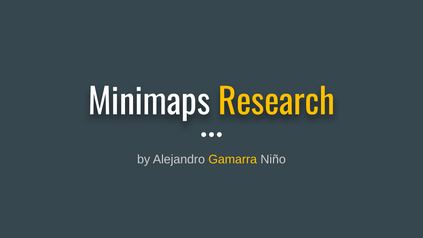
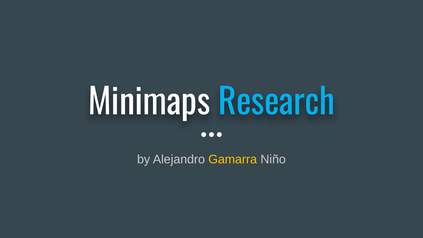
Research colour: yellow -> light blue (277, 103)
